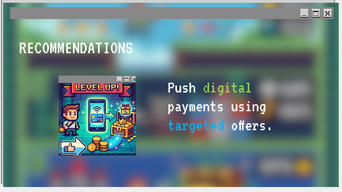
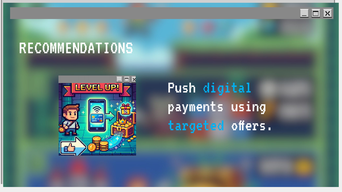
digital colour: light green -> light blue (228, 87)
